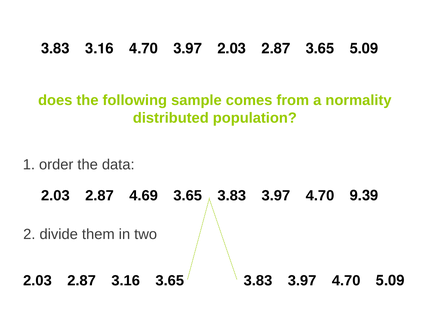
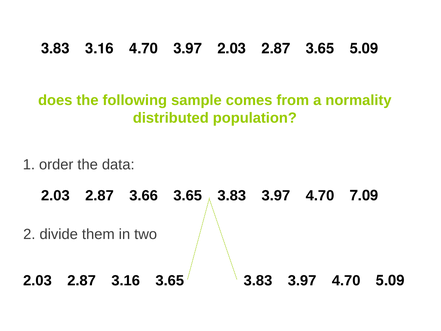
4.69: 4.69 -> 3.66 (144, 196)
9.39: 9.39 -> 7.09 (364, 196)
